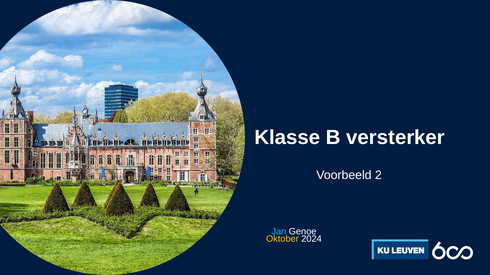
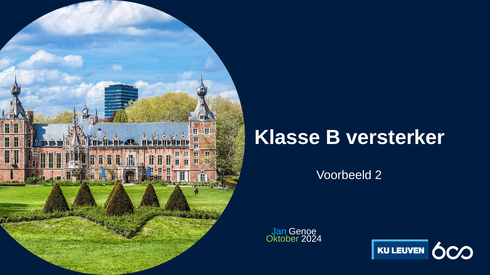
Oktober colour: yellow -> light green (282, 239)
